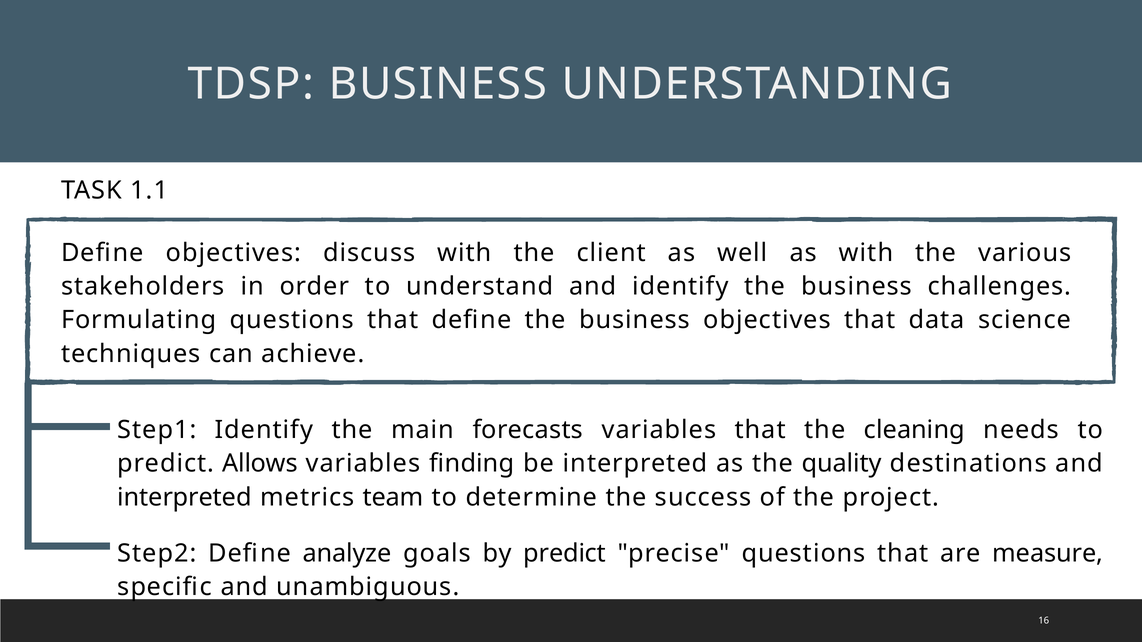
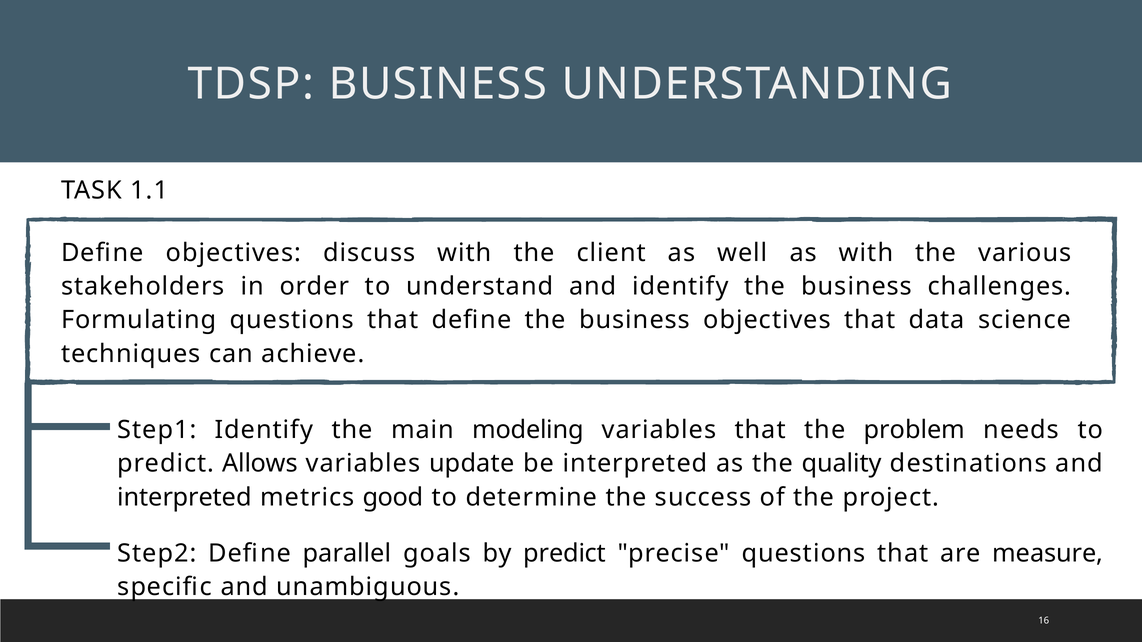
forecasts: forecasts -> modeling (528, 430)
cleaning: cleaning -> problem (914, 430)
finding: finding -> update (472, 464)
team: team -> good (393, 498)
analyze: analyze -> parallel (347, 554)
